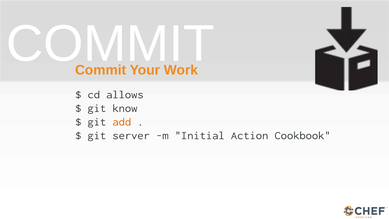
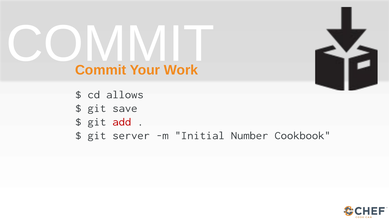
know: know -> save (125, 108)
add colour: orange -> red (122, 122)
Action: Action -> Number (250, 135)
